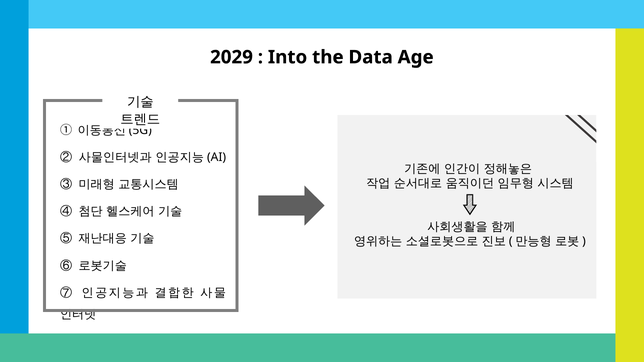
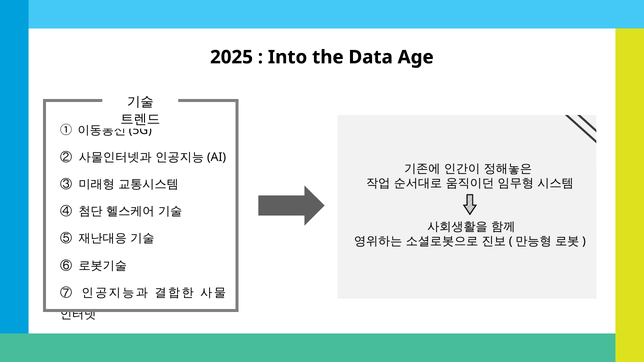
2029: 2029 -> 2025 (231, 57)
